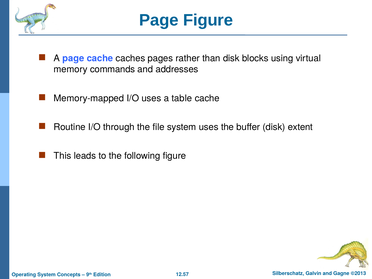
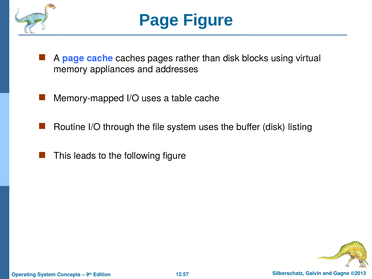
commands: commands -> appliances (112, 69)
extent: extent -> listing (300, 127)
